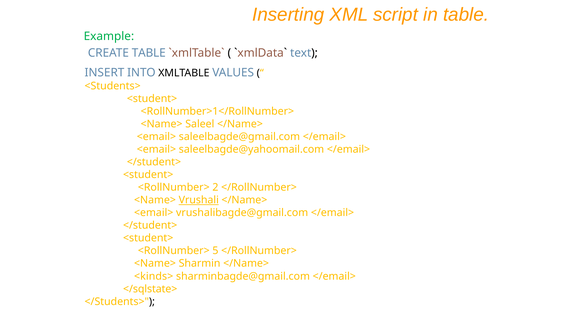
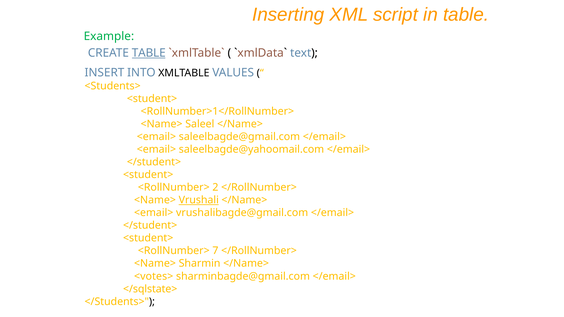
TABLE underline: none -> present (149, 53)
5: 5 -> 7 (215, 251)
<kinds>: <kinds> -> <votes> (154, 276)
